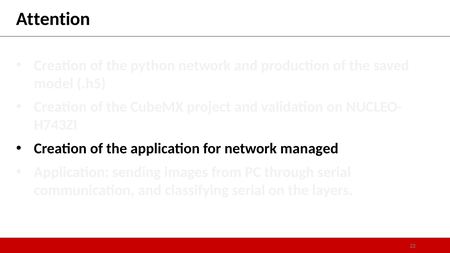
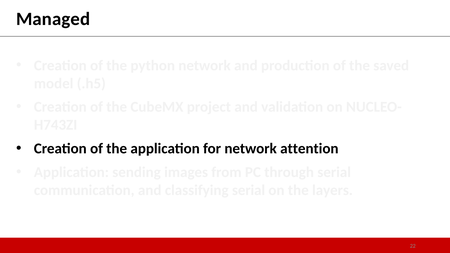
Attention: Attention -> Managed (53, 19)
managed: managed -> attention (309, 149)
